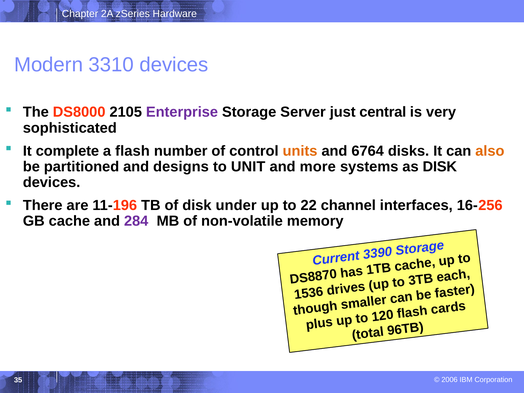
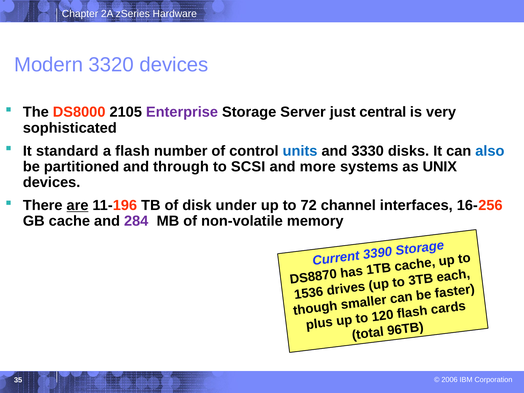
3310: 3310 -> 3320 (111, 65)
complete: complete -> standard (67, 151)
units colour: orange -> blue (300, 151)
6764: 6764 -> 3330 (368, 151)
also colour: orange -> blue (490, 151)
designs: designs -> through (181, 167)
UNIT: UNIT -> SCSI (248, 167)
as DISK: DISK -> UNIX (440, 167)
are underline: none -> present (78, 205)
22: 22 -> 72 (309, 205)
